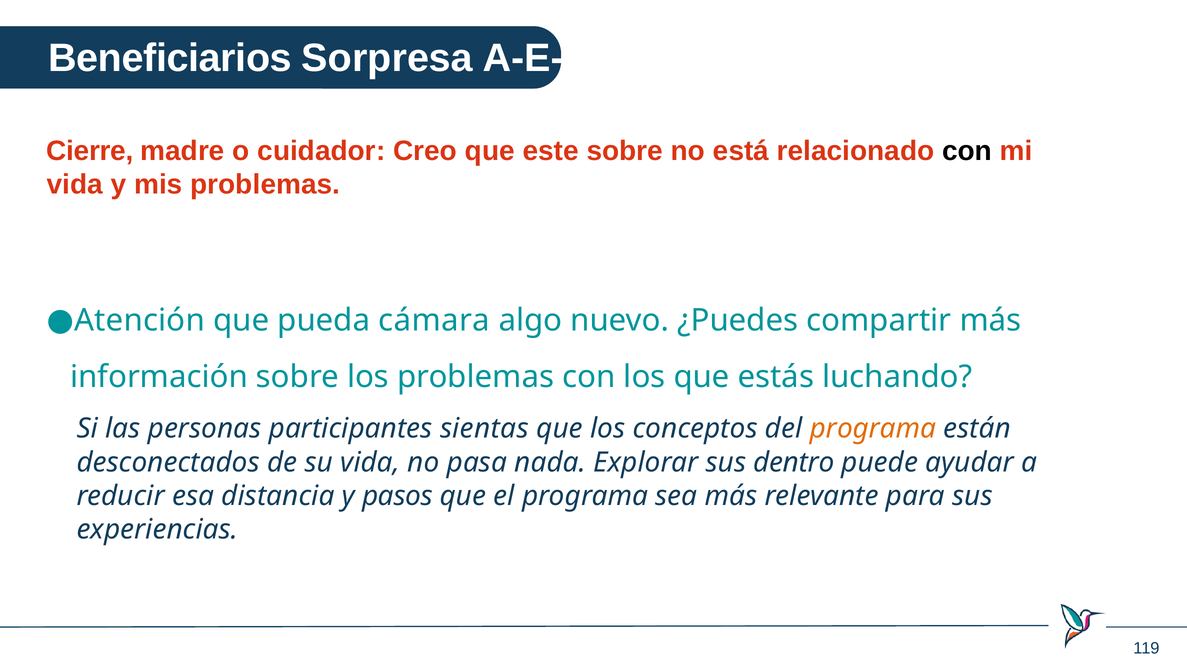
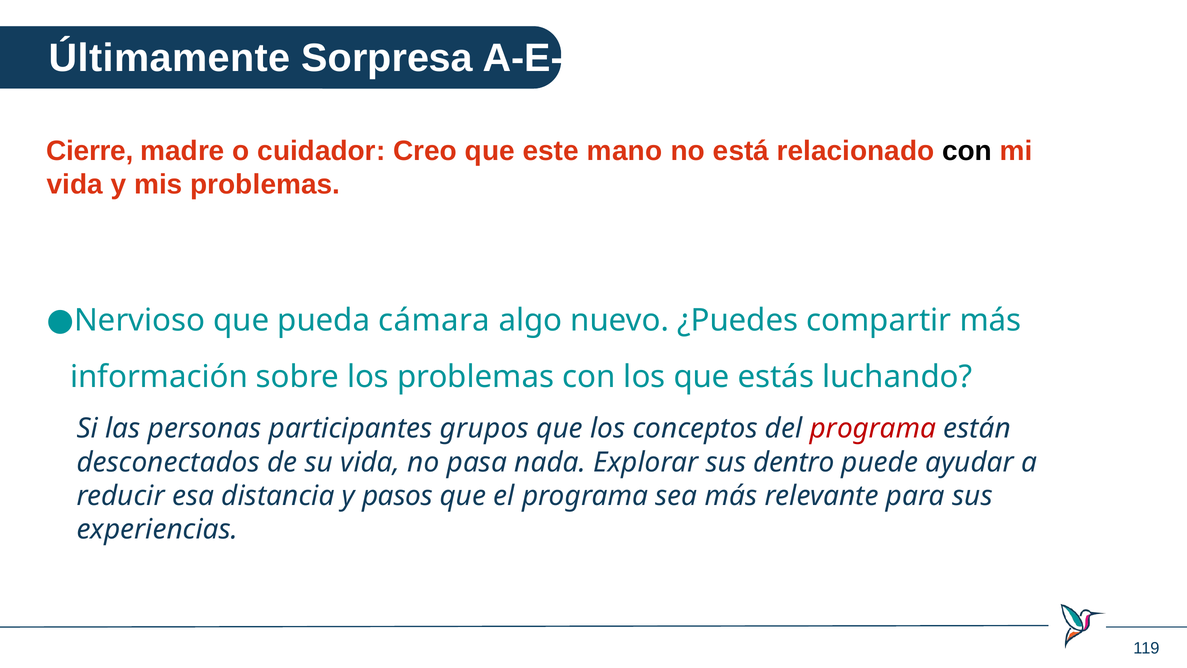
Beneficiarios: Beneficiarios -> Últimamente (170, 58)
este sobre: sobre -> mano (625, 151)
Atención: Atención -> Nervioso (140, 320)
sientas: sientas -> grupos (484, 428)
programa colour: orange -> red (873, 428)
